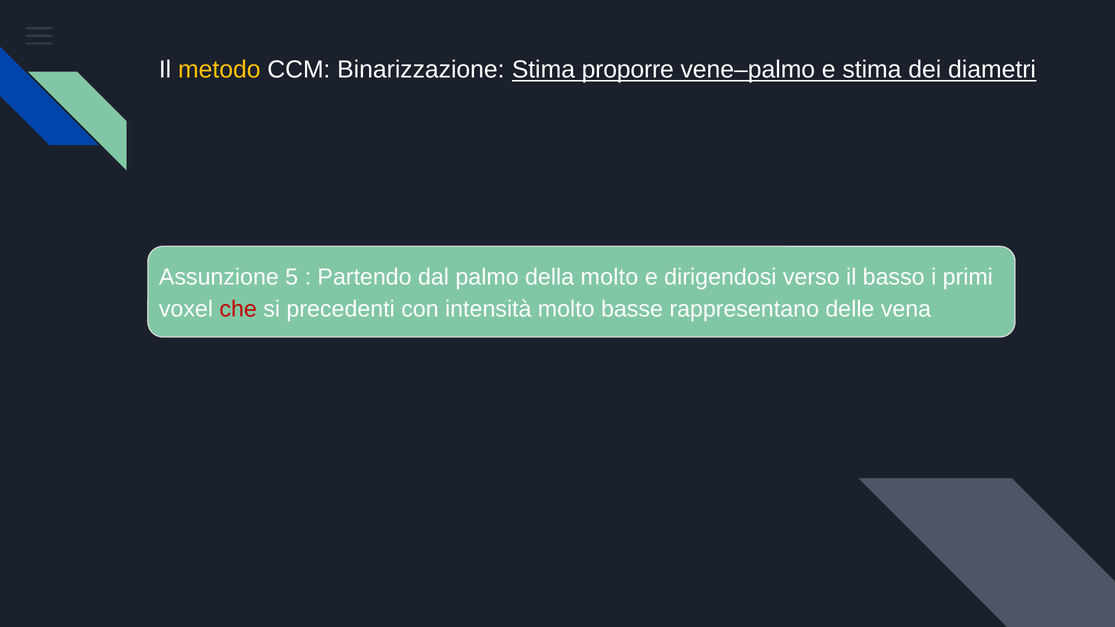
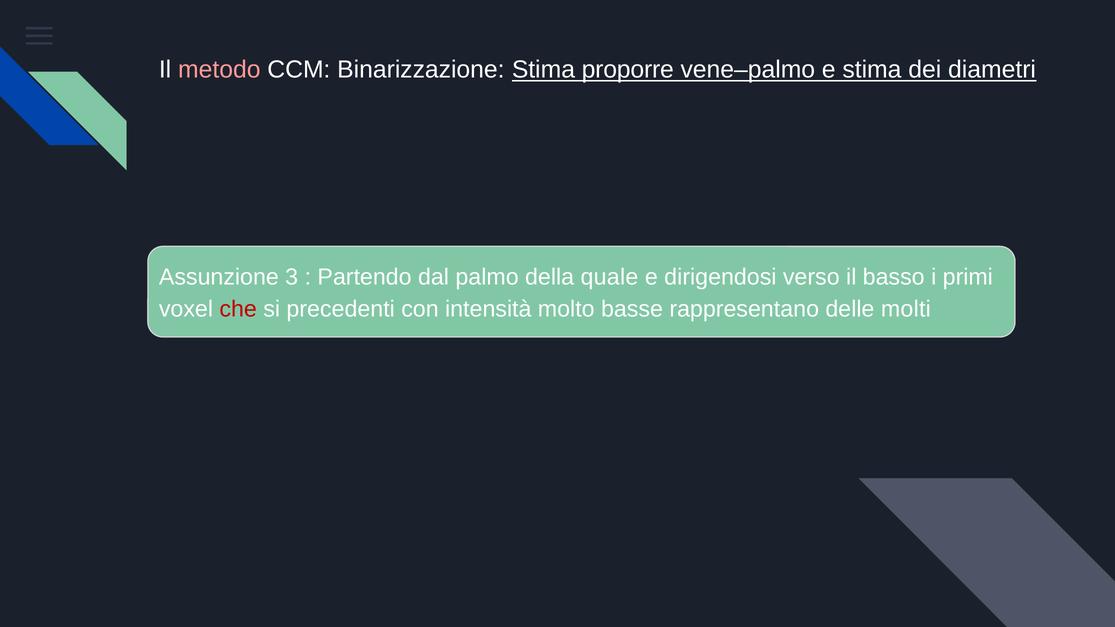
metodo colour: yellow -> pink (219, 70)
5: 5 -> 3 (292, 277)
della molto: molto -> quale (609, 277)
vena: vena -> molti (906, 309)
